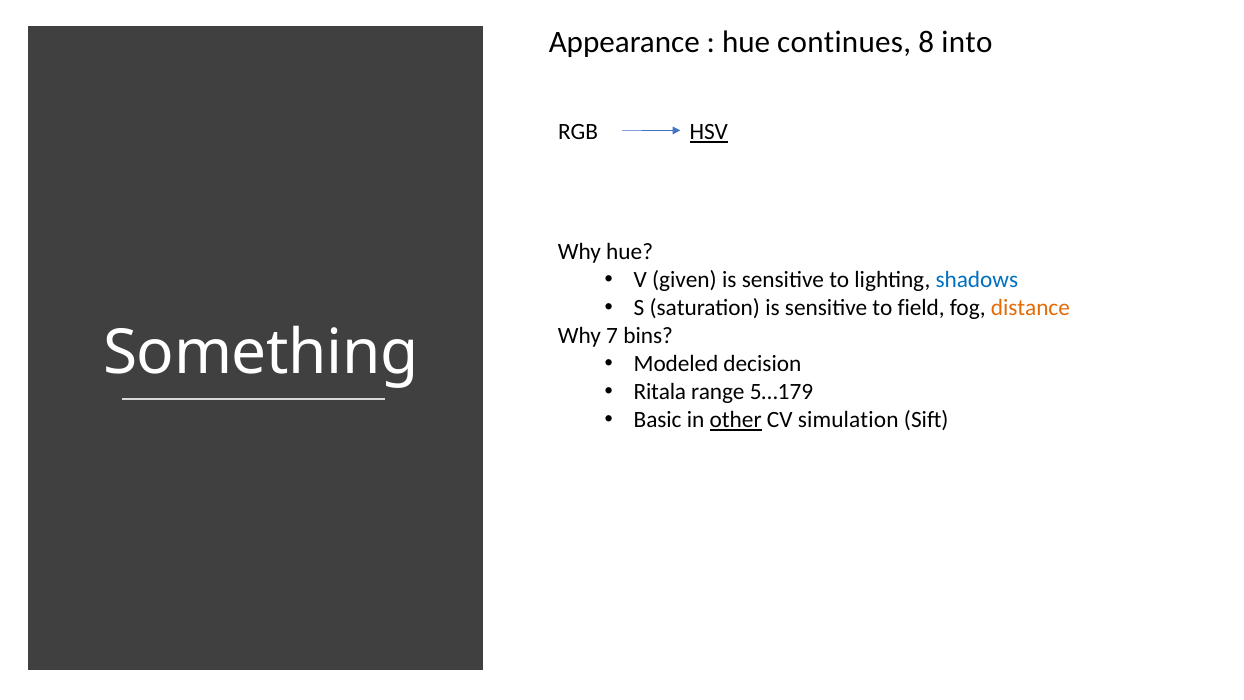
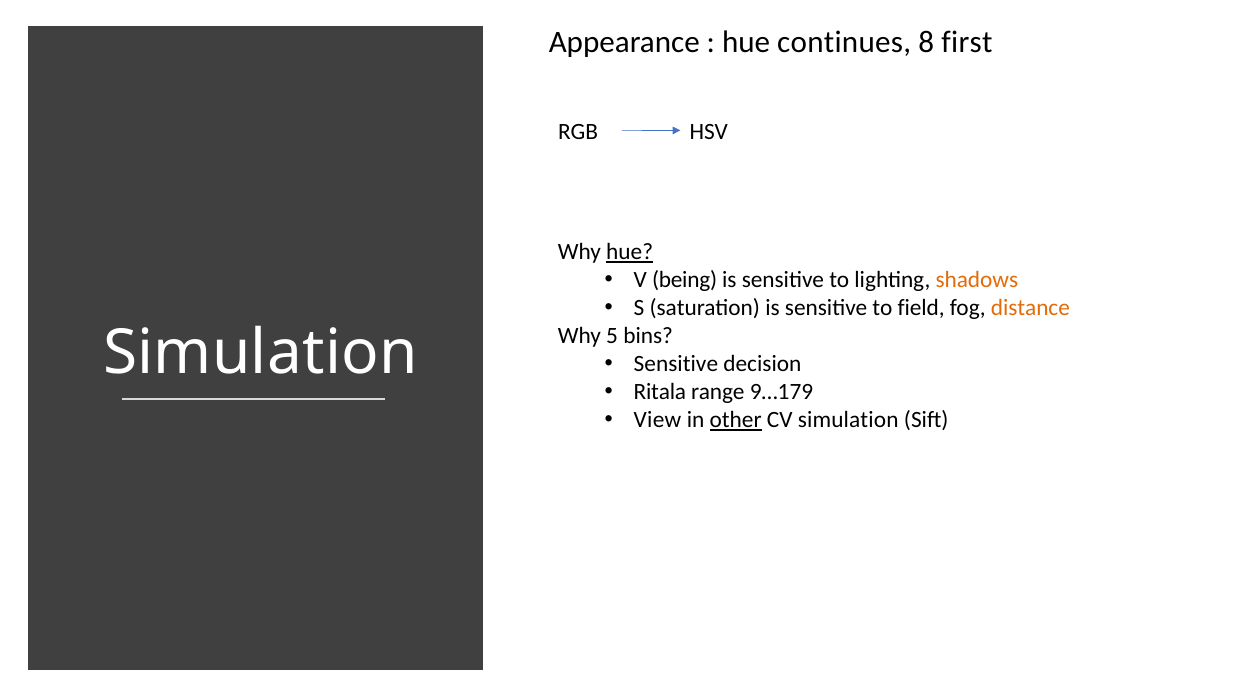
into: into -> first (967, 43)
HSV underline: present -> none (709, 132)
hue underline: none -> present (630, 252)
given: given -> being (685, 280)
shadows colour: blue -> orange (977, 280)
7: 7 -> 5 (612, 336)
Something: Something -> Simulation (260, 352)
Modeled: Modeled -> Sensitive (676, 364)
5…179: 5…179 -> 9…179 (781, 392)
Basic: Basic -> View (657, 420)
